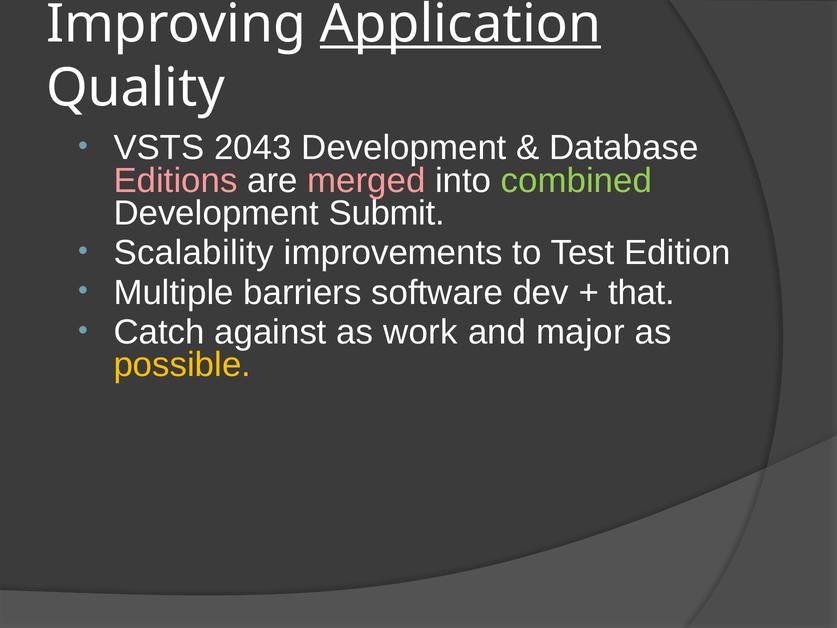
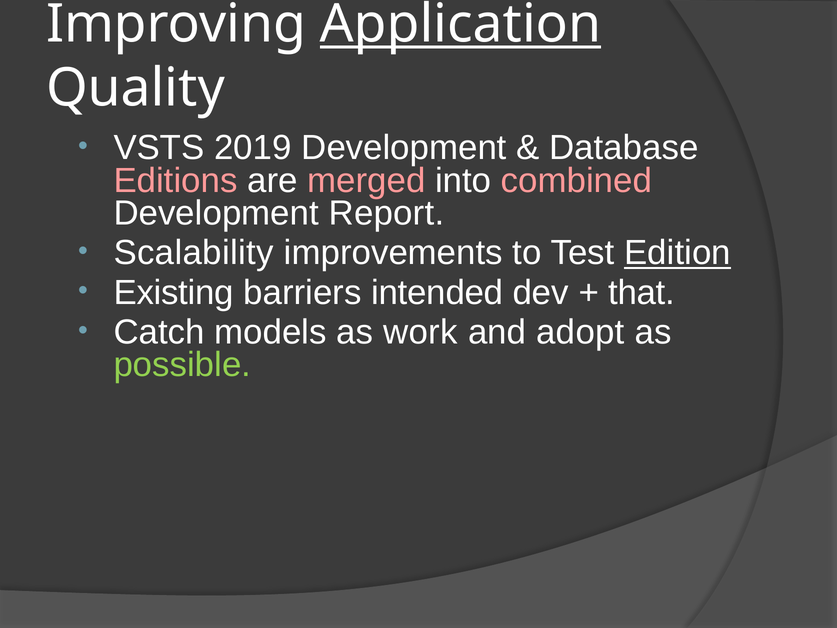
2043: 2043 -> 2019 (253, 148)
combined colour: light green -> pink (577, 181)
Submit: Submit -> Report (386, 213)
Edition underline: none -> present (678, 253)
Multiple: Multiple -> Existing (174, 293)
software: software -> intended (437, 293)
against: against -> models (270, 332)
major: major -> adopt (580, 332)
possible colour: yellow -> light green (182, 365)
